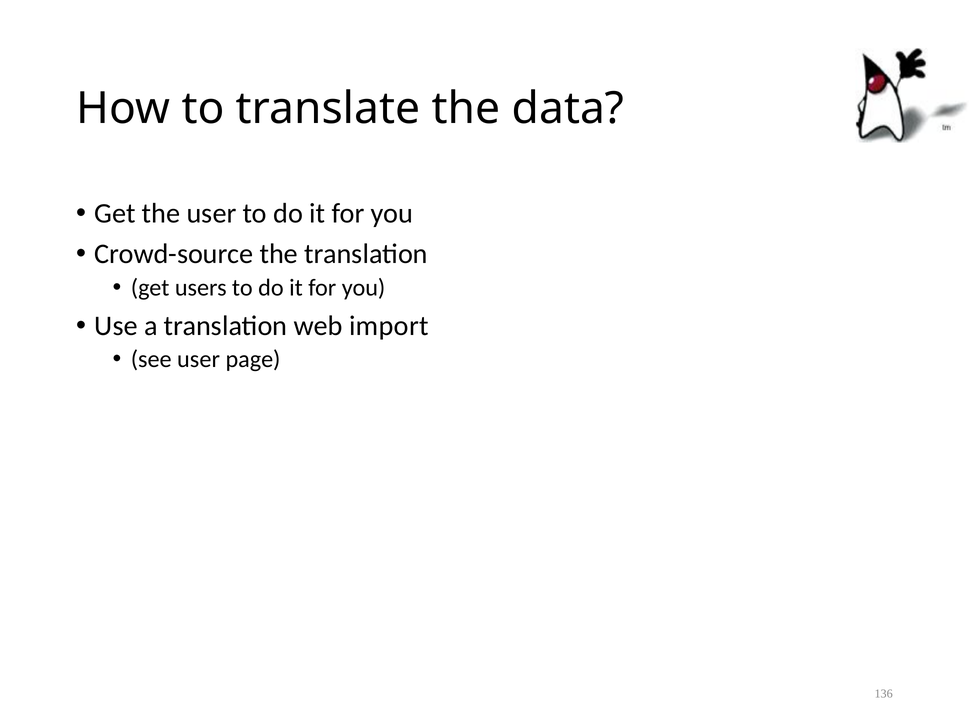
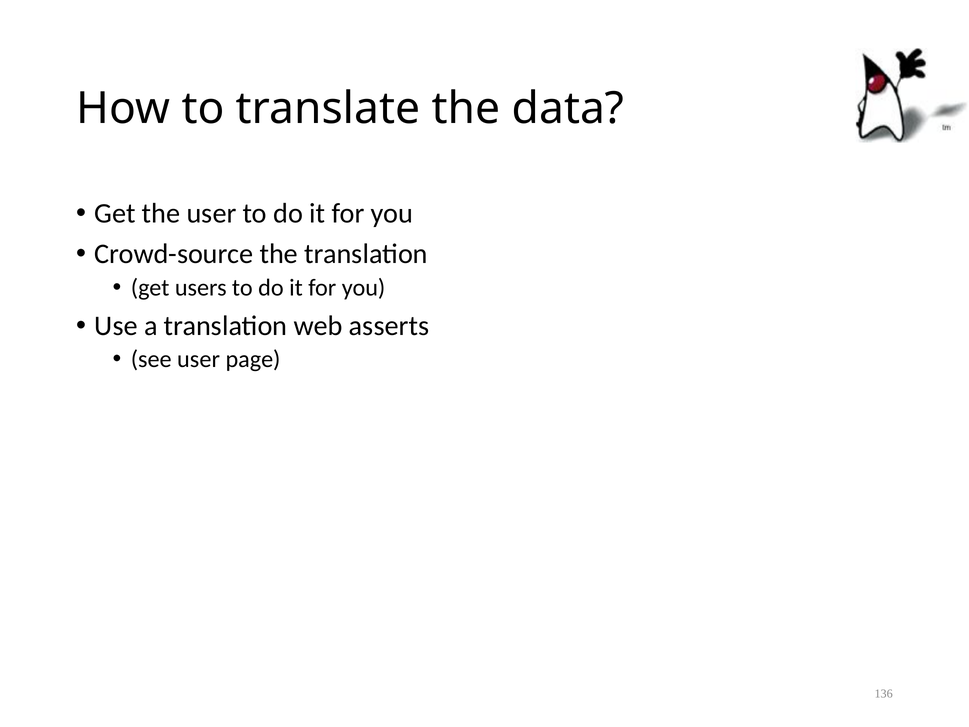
import: import -> asserts (389, 326)
